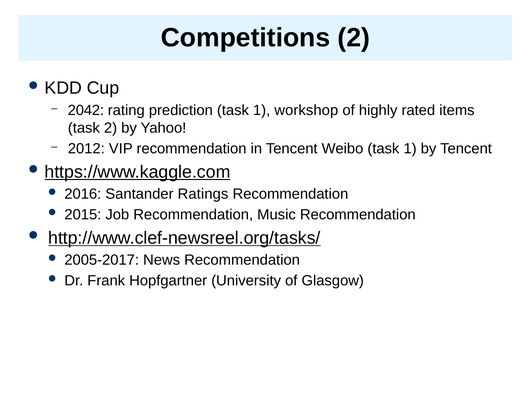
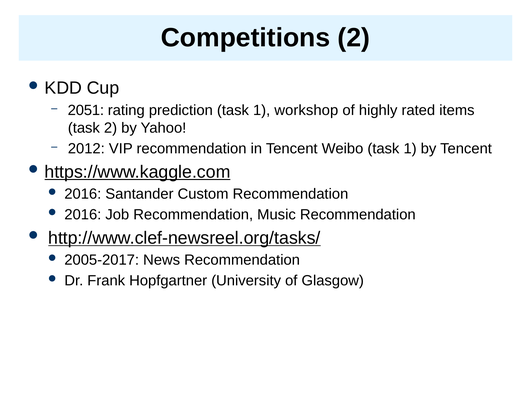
2042: 2042 -> 2051 (86, 110)
Ratings: Ratings -> Custom (203, 194)
2015: 2015 -> 2016 (83, 215)
